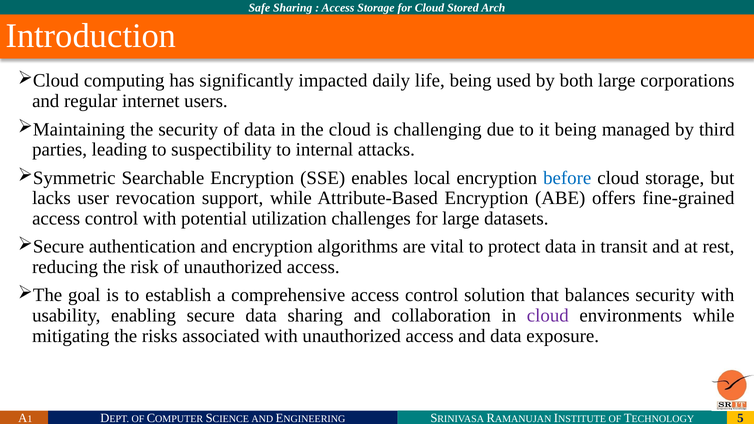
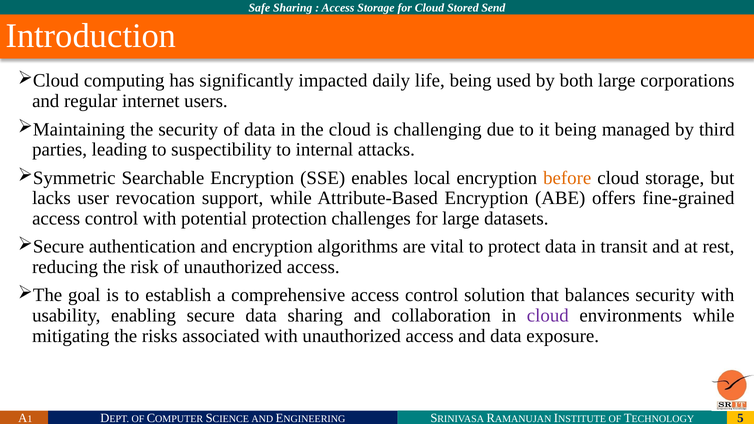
Arch: Arch -> Send (493, 8)
before colour: blue -> orange (567, 178)
utilization: utilization -> protection (289, 219)
